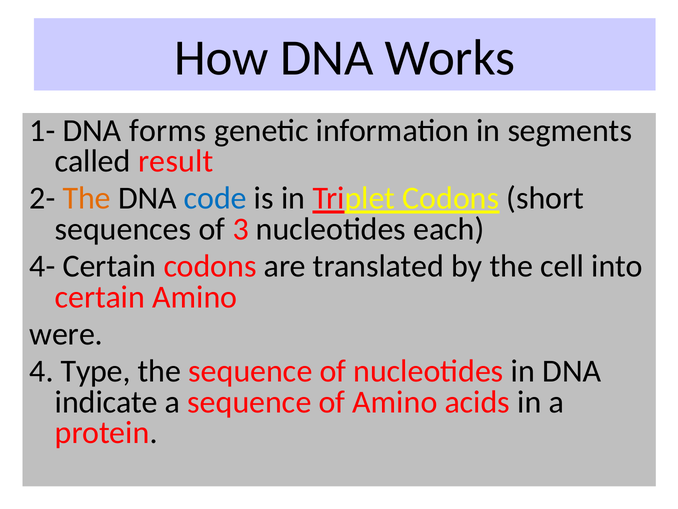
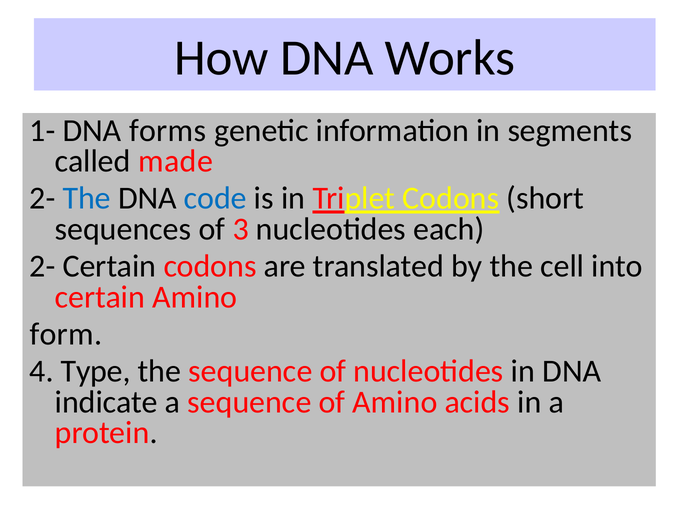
result: result -> made (176, 161)
The colour: orange -> blue (87, 198)
4-: 4- -> 2- (42, 266)
were: were -> form (66, 334)
